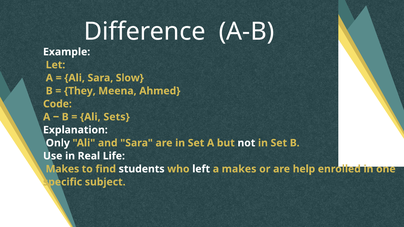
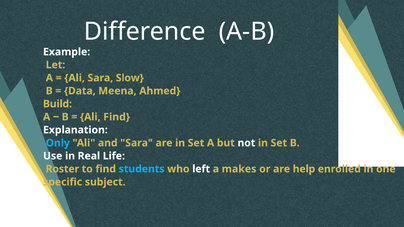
They: They -> Data (80, 91)
Code: Code -> Build (57, 104)
Ali Sets: Sets -> Find (117, 117)
Only colour: white -> light blue (58, 143)
Makes: Makes -> Roster (62, 169)
students colour: white -> light blue (142, 169)
